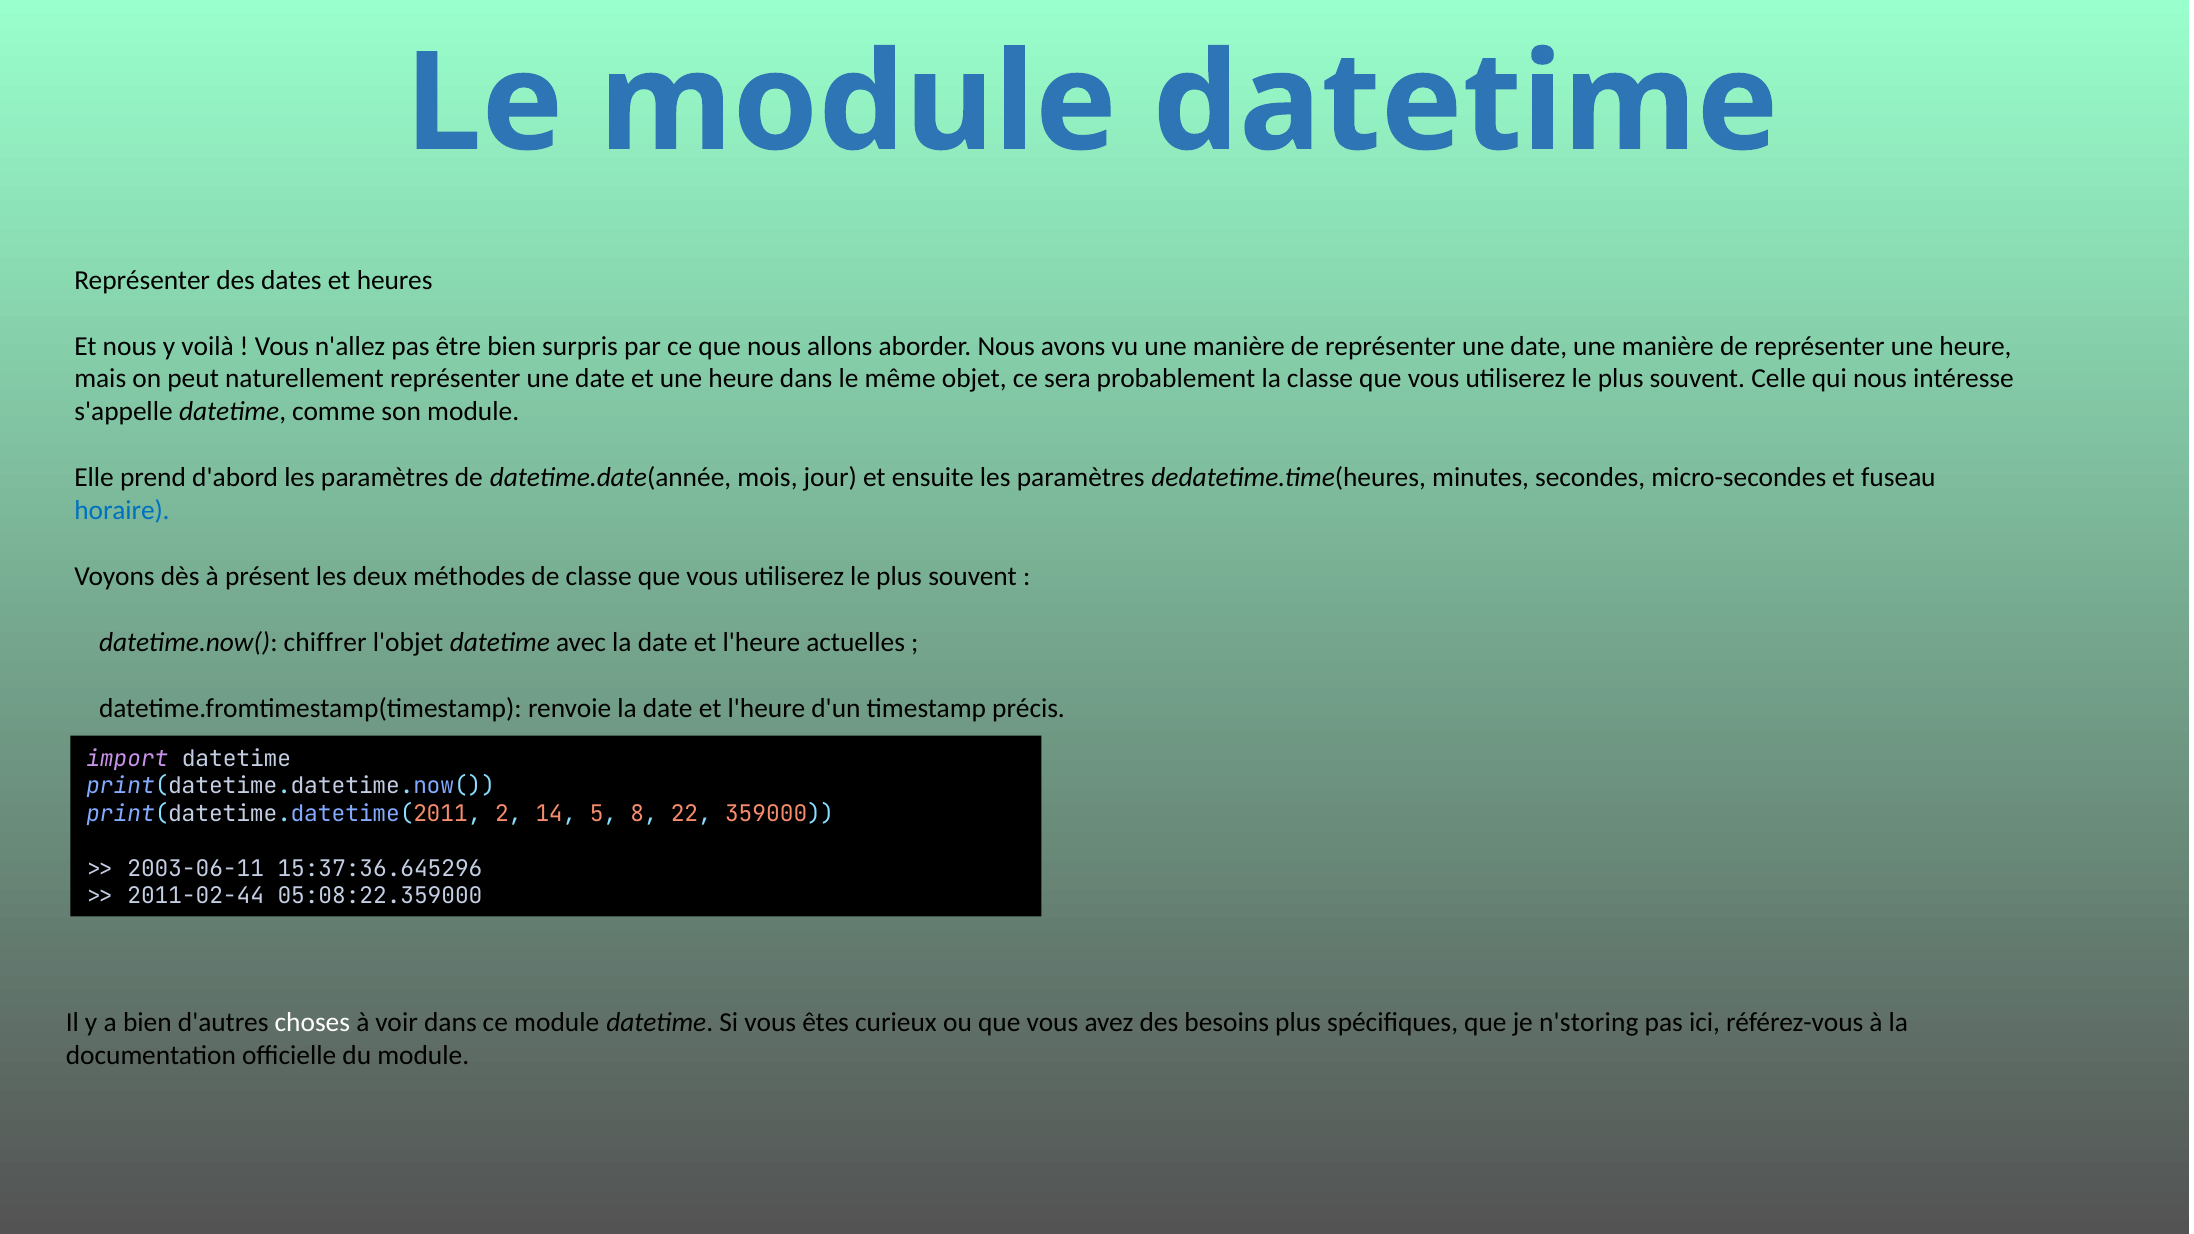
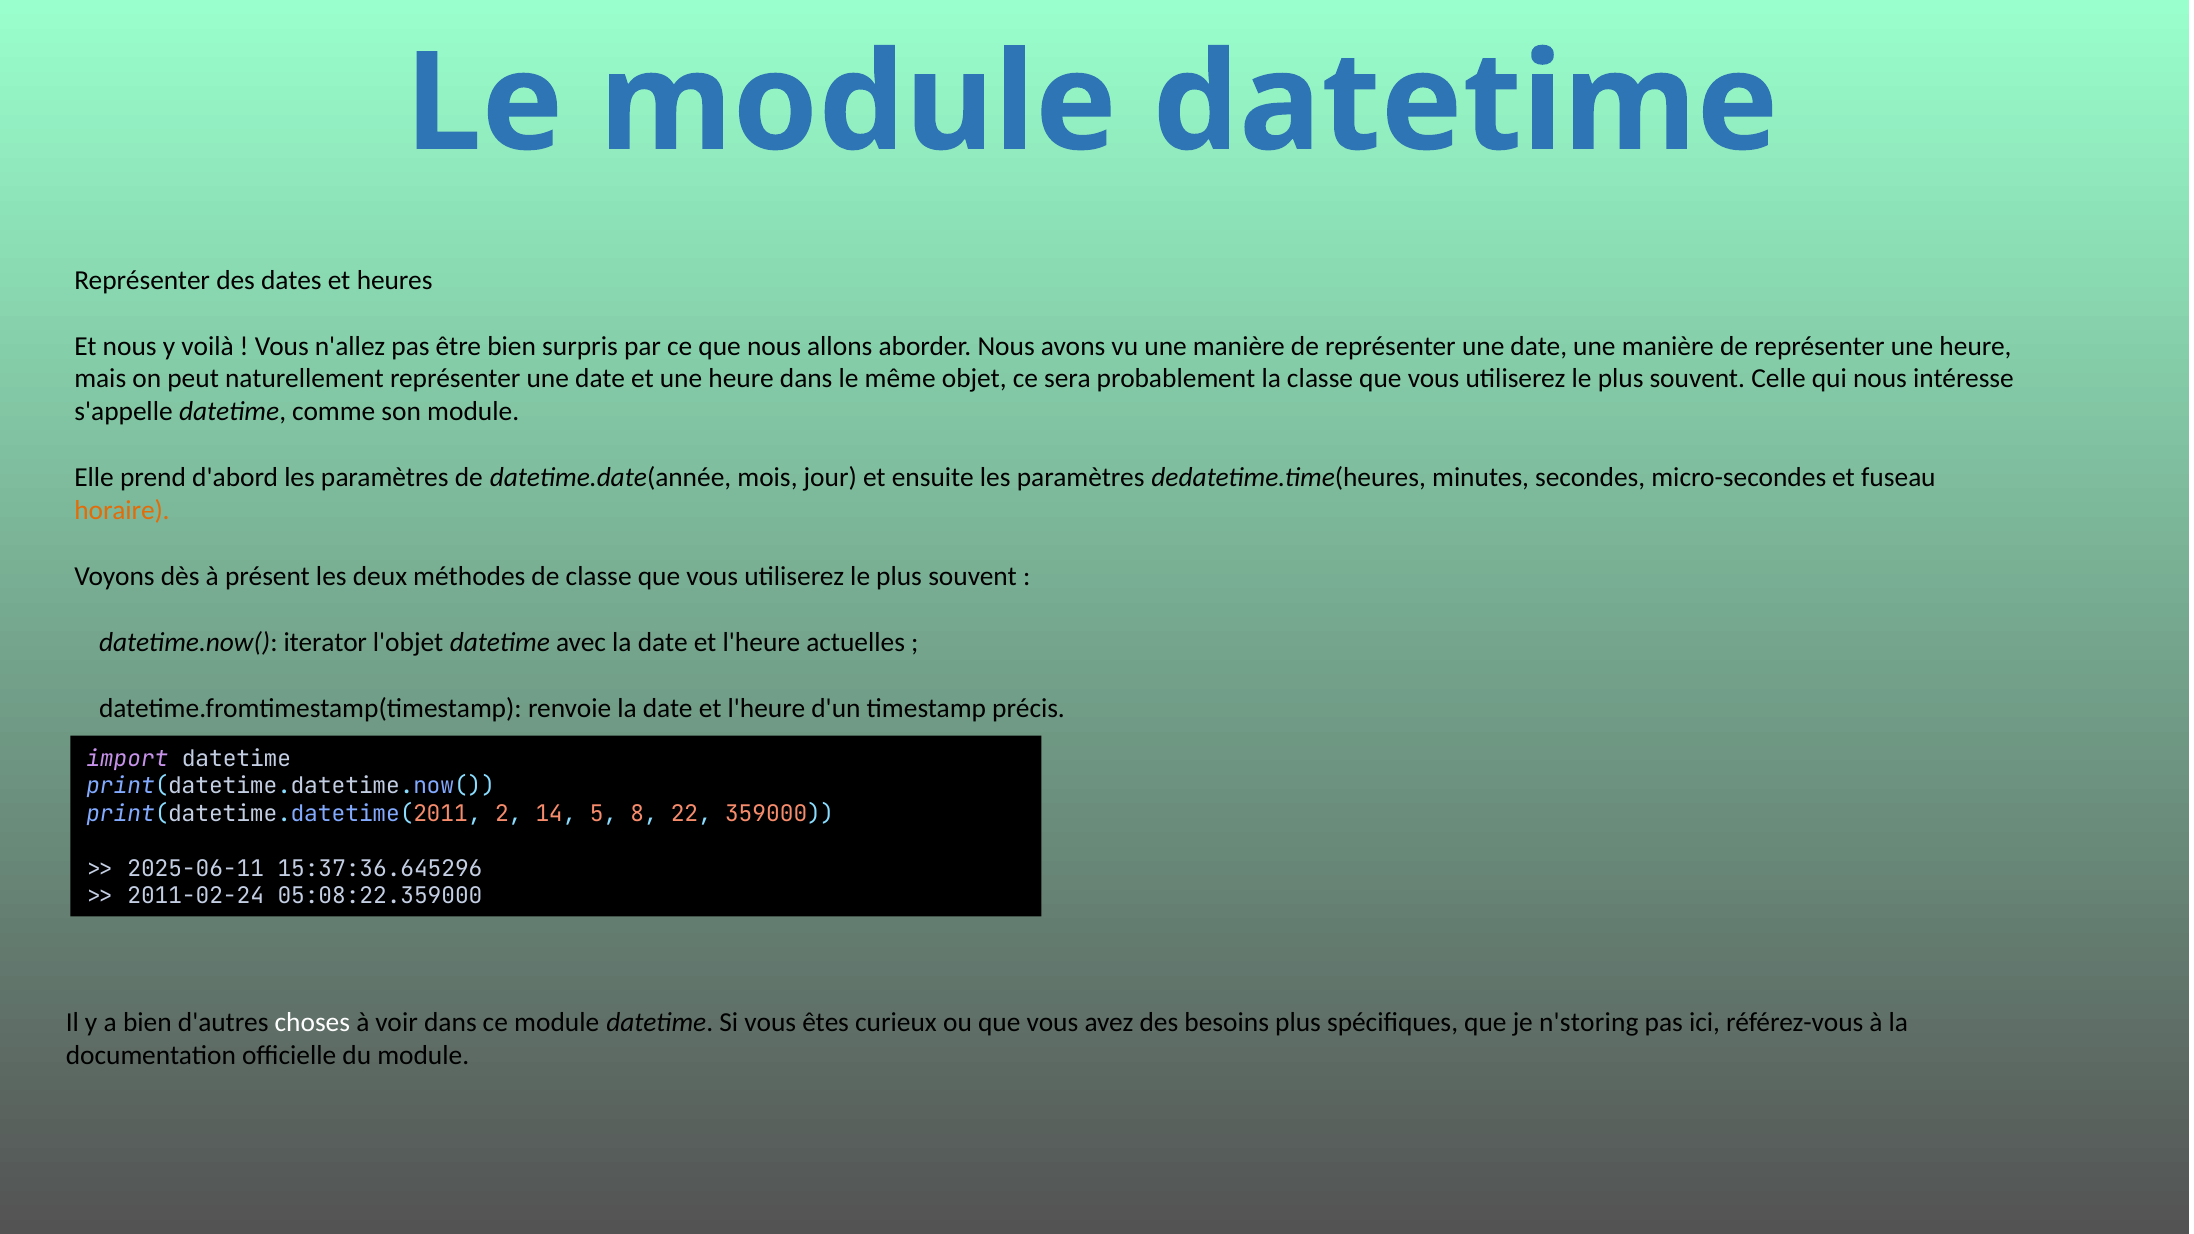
horaire colour: blue -> orange (122, 511)
chiffrer: chiffrer -> iterator (325, 642)
2003-06-11: 2003-06-11 -> 2025-06-11 (196, 869)
2011-02-44: 2011-02-44 -> 2011-02-24 (196, 896)
